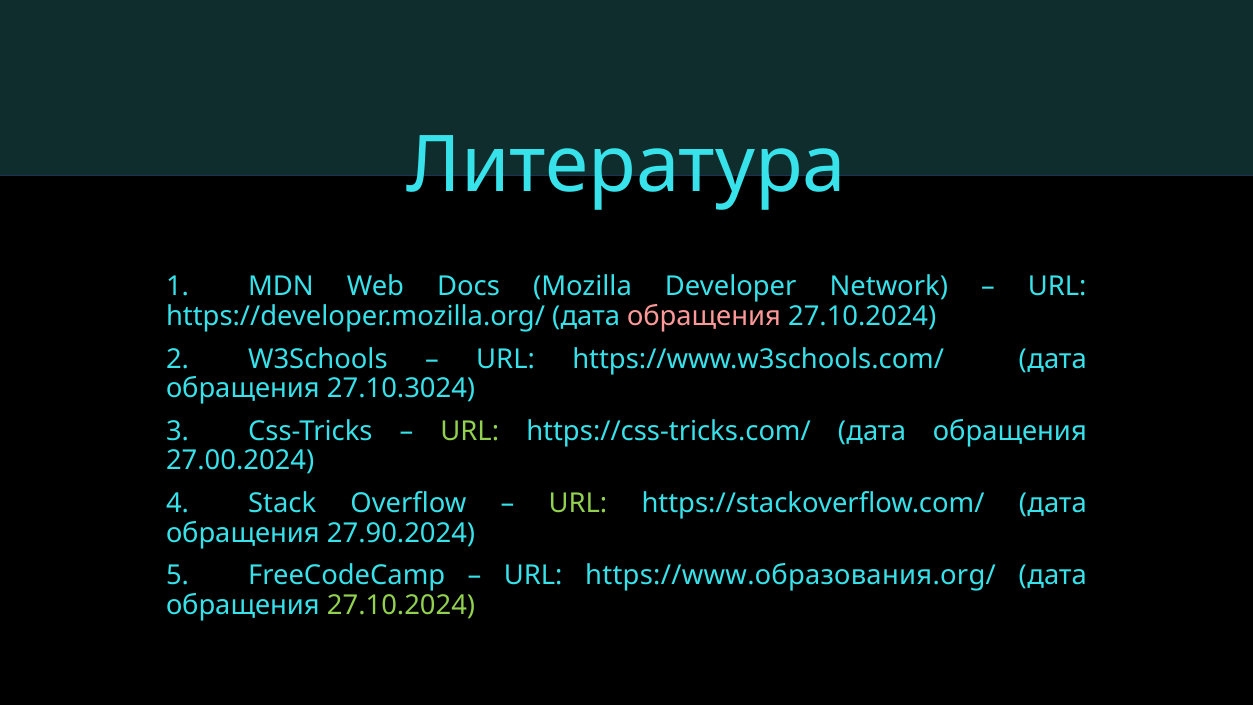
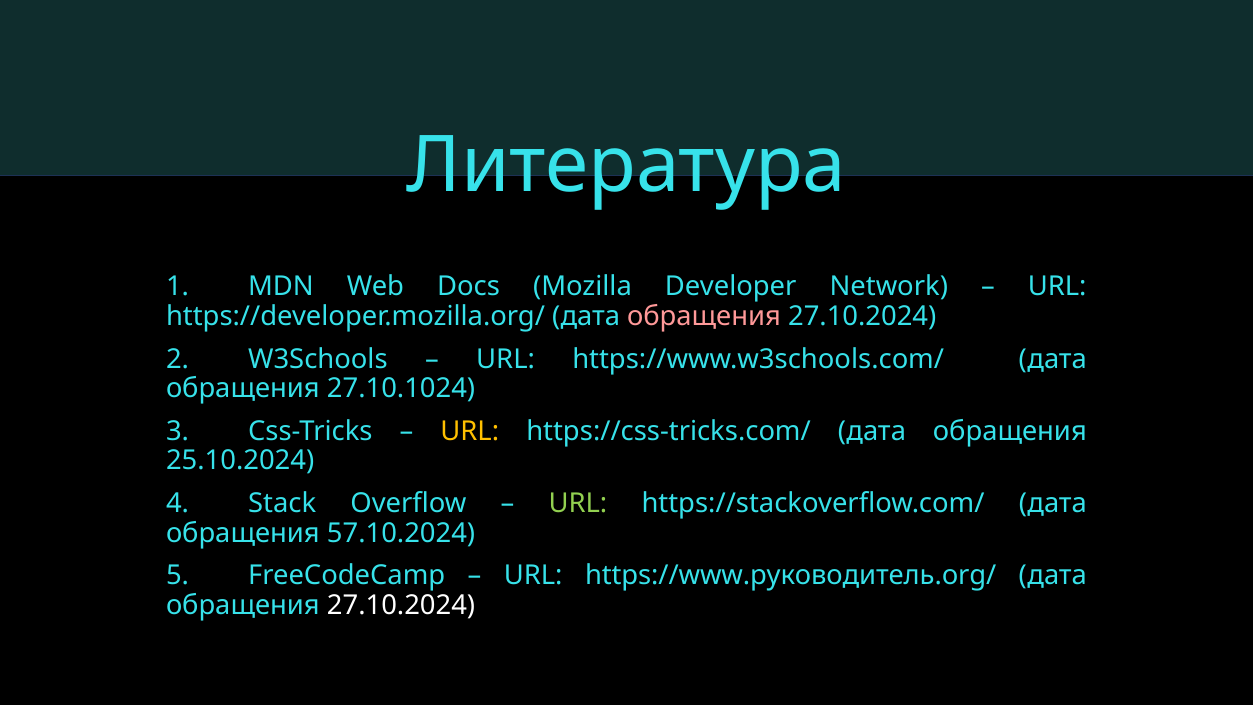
27.10.3024: 27.10.3024 -> 27.10.1024 (401, 388)
URL colour: light green -> yellow (470, 431)
27.00.2024: 27.00.2024 -> 25.10.2024 (240, 461)
27.90.2024: 27.90.2024 -> 57.10.2024 (401, 533)
https://www.образования.org/: https://www.образования.org/ -> https://www.руководитель.org/ (791, 576)
27.10.2024 colour: light green -> white (401, 605)
